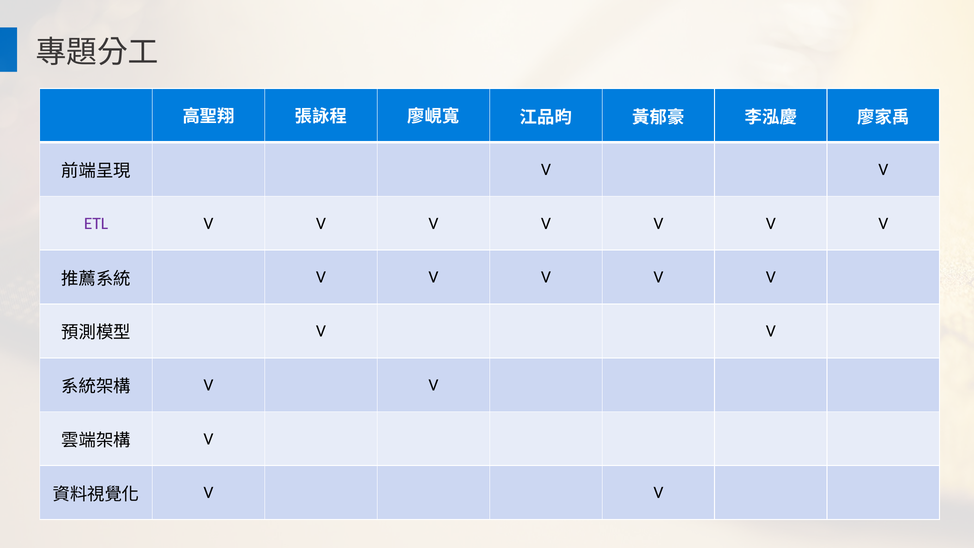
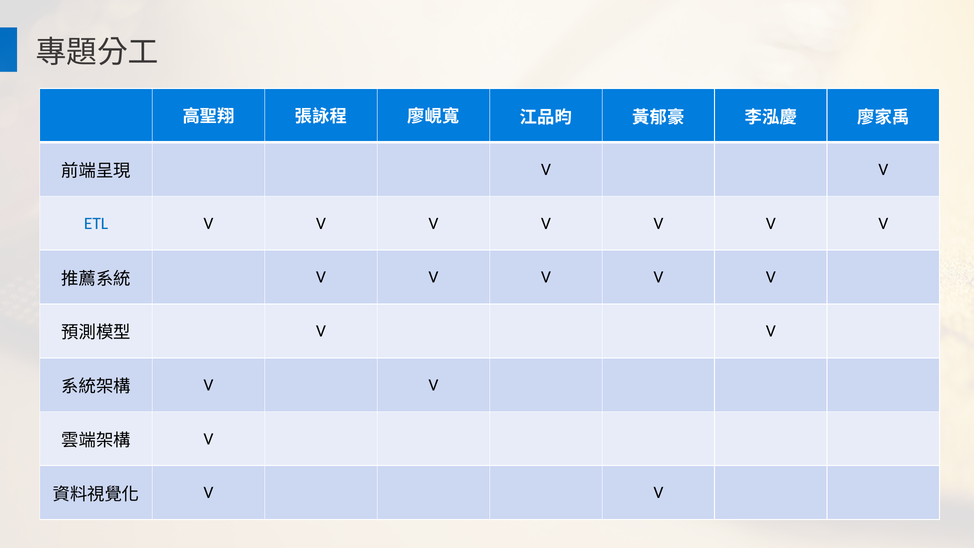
ETL colour: purple -> blue (96, 223)
